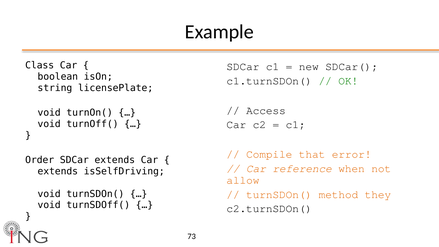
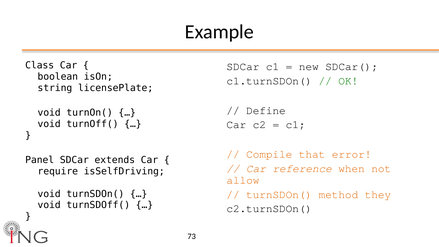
Access: Access -> Define (266, 110)
Order: Order -> Panel (40, 160)
extends: extends -> require (58, 171)
